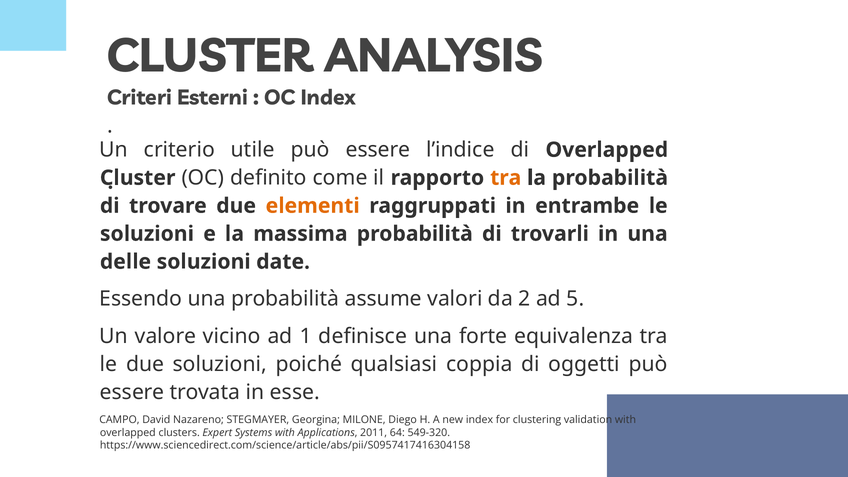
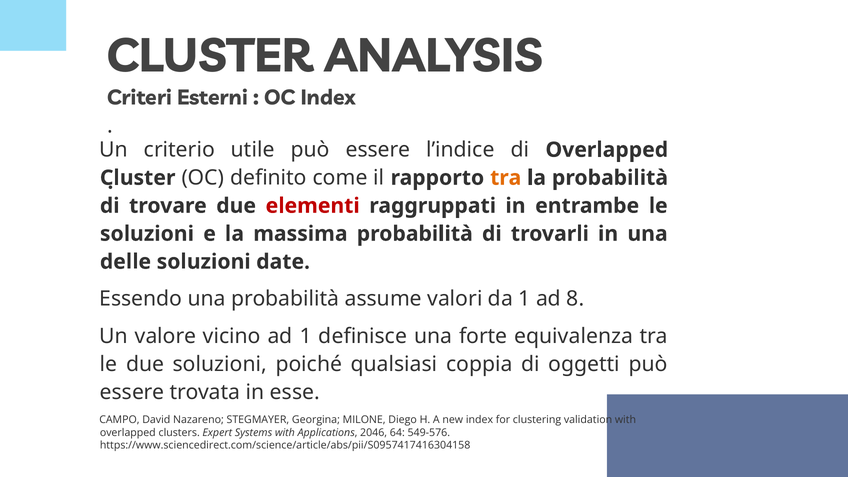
elementi colour: orange -> red (313, 206)
da 2: 2 -> 1 (524, 299)
5: 5 -> 8 (575, 299)
2011: 2011 -> 2046 (374, 433)
549-320: 549-320 -> 549-576 (429, 433)
